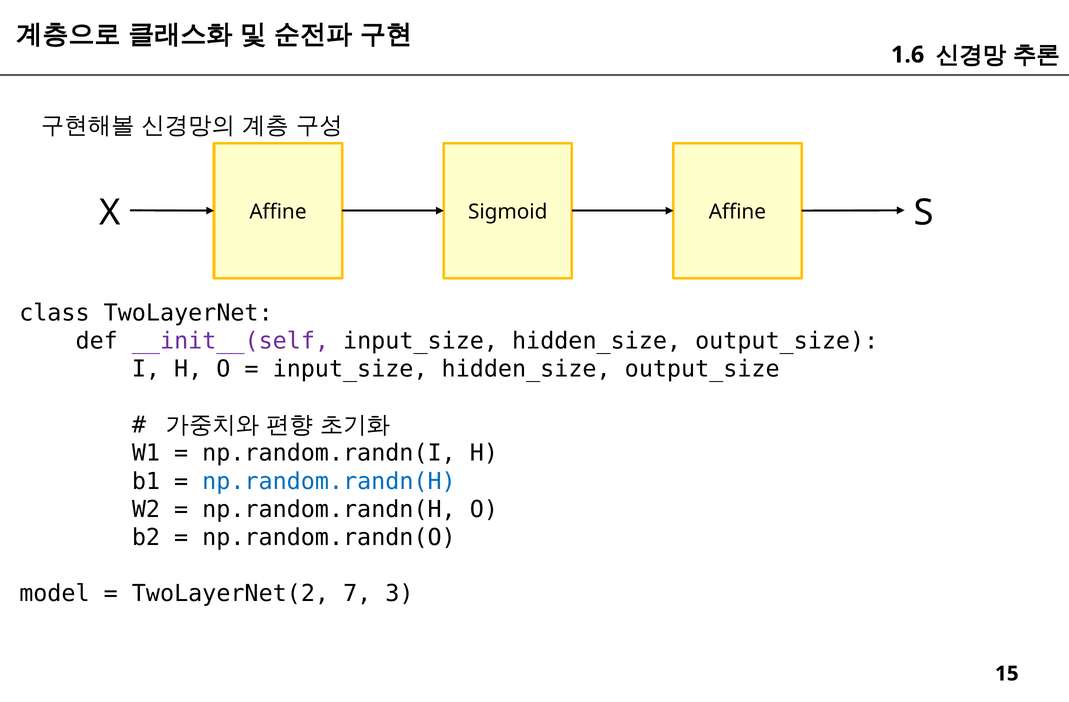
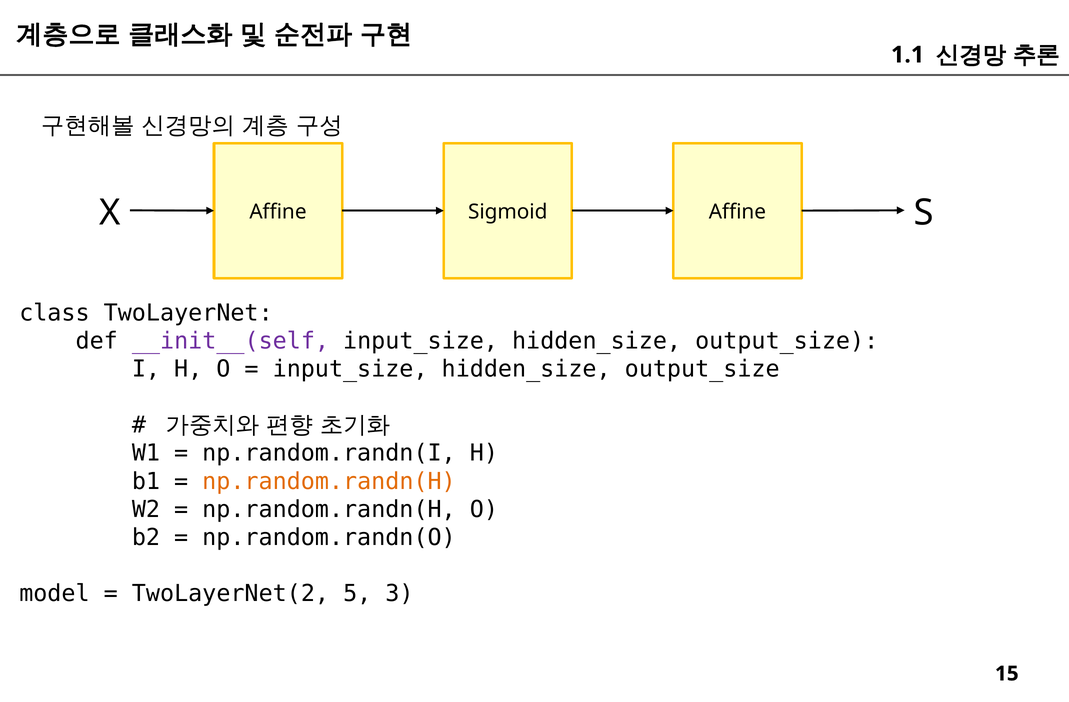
1.6: 1.6 -> 1.1 (908, 55)
np.random.randn(H colour: blue -> orange (329, 481)
7: 7 -> 5 (357, 594)
